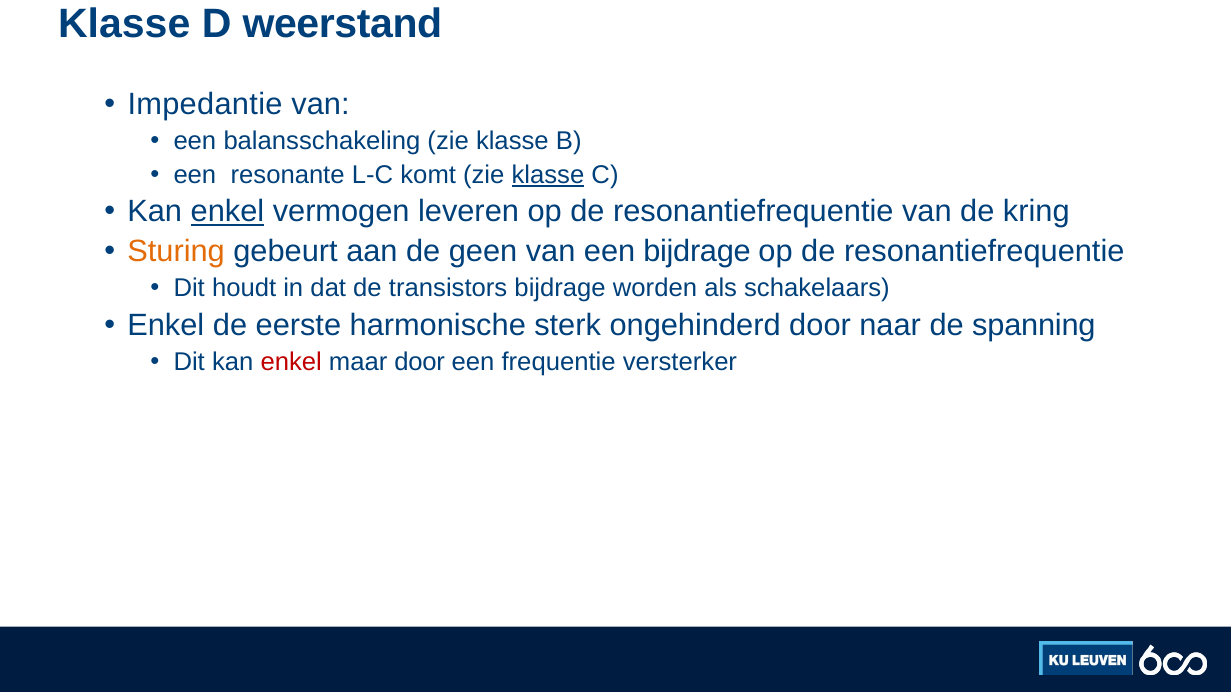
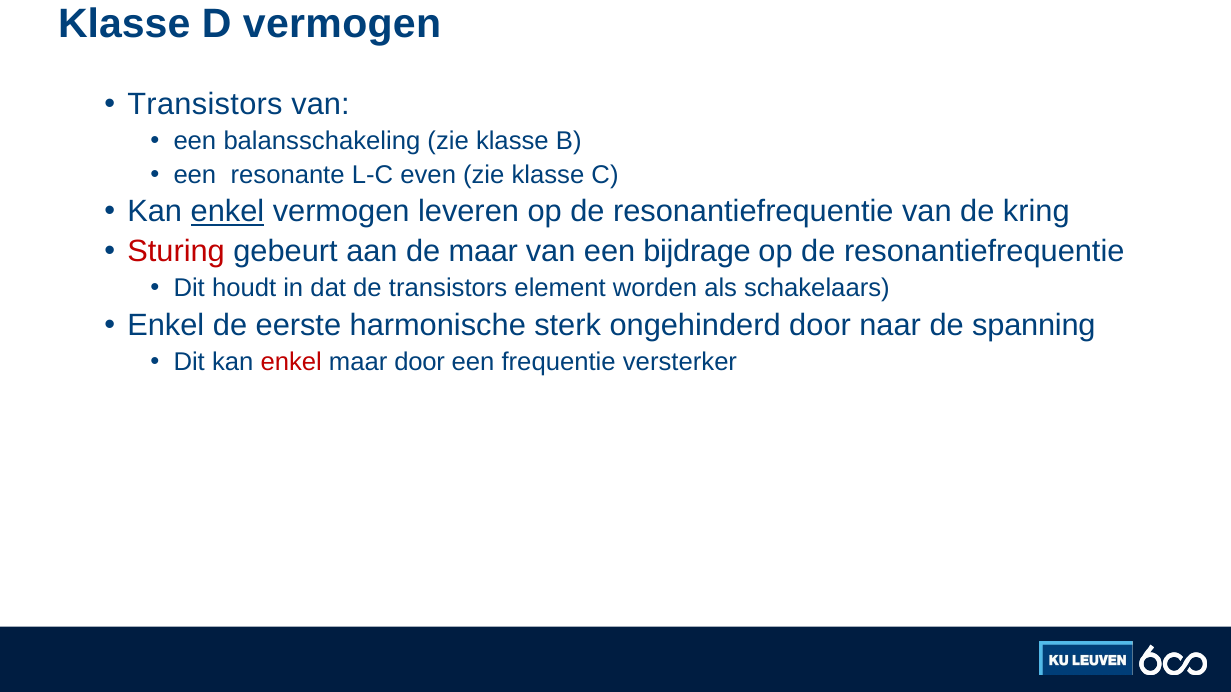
D weerstand: weerstand -> vermogen (342, 24)
Impedantie: Impedantie -> Transistors (205, 104)
komt: komt -> even (428, 175)
klasse underline: present -> none (548, 175)
Sturing colour: orange -> red (176, 252)
de geen: geen -> maar (483, 252)
transistors bijdrage: bijdrage -> element (560, 288)
